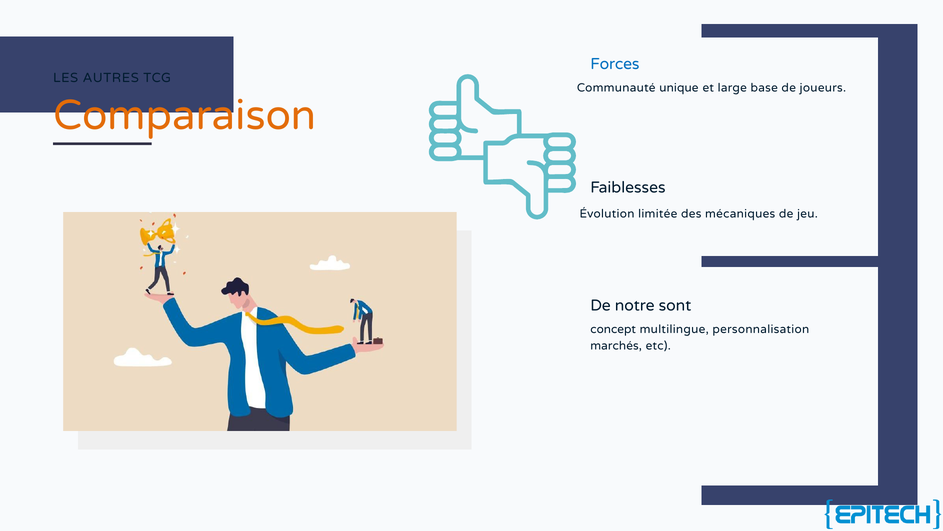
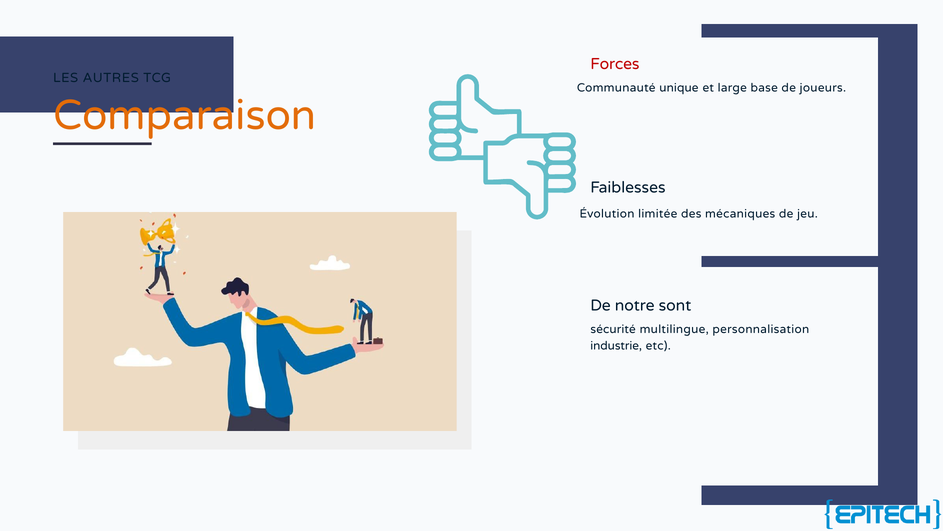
Forces colour: blue -> red (615, 64)
concept: concept -> sécurité (613, 329)
marchés: marchés -> industrie (616, 345)
